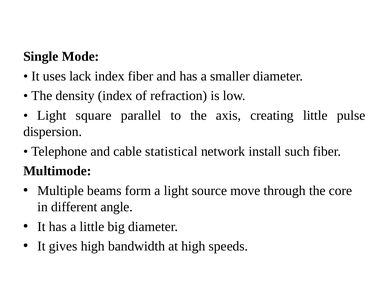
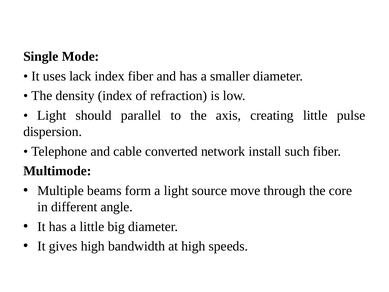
square: square -> should (94, 115)
statistical: statistical -> converted (171, 151)
